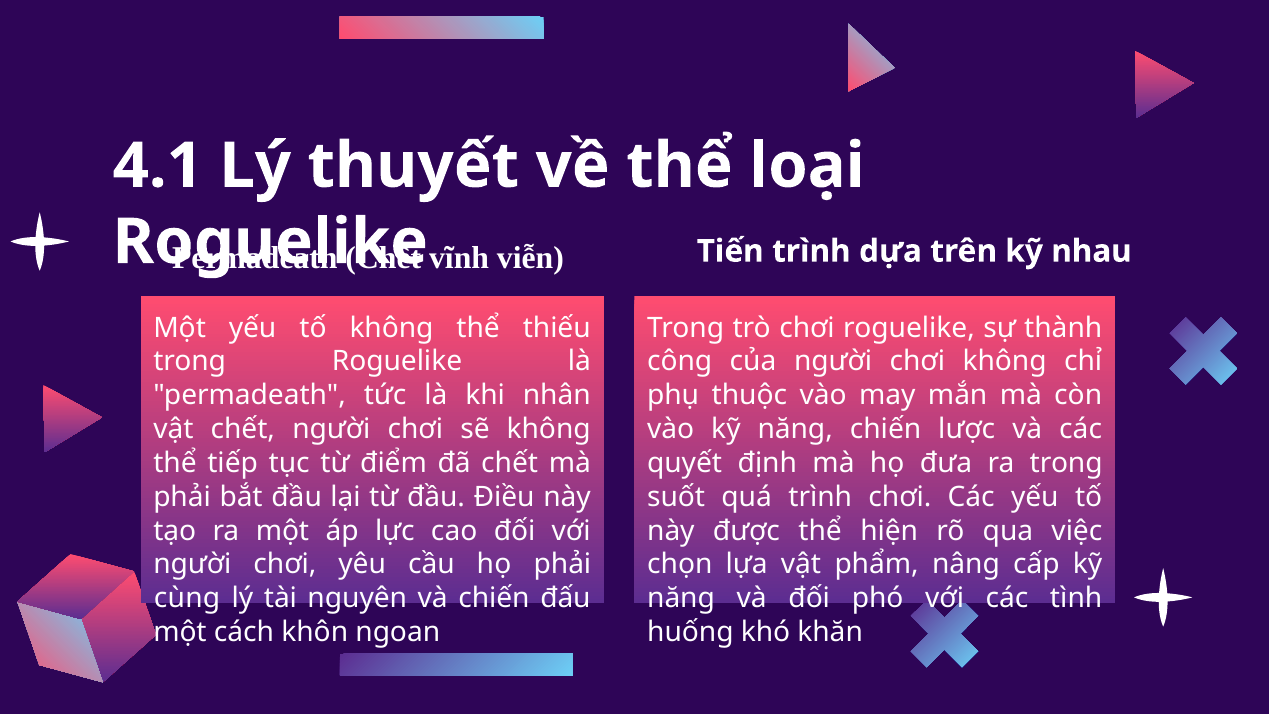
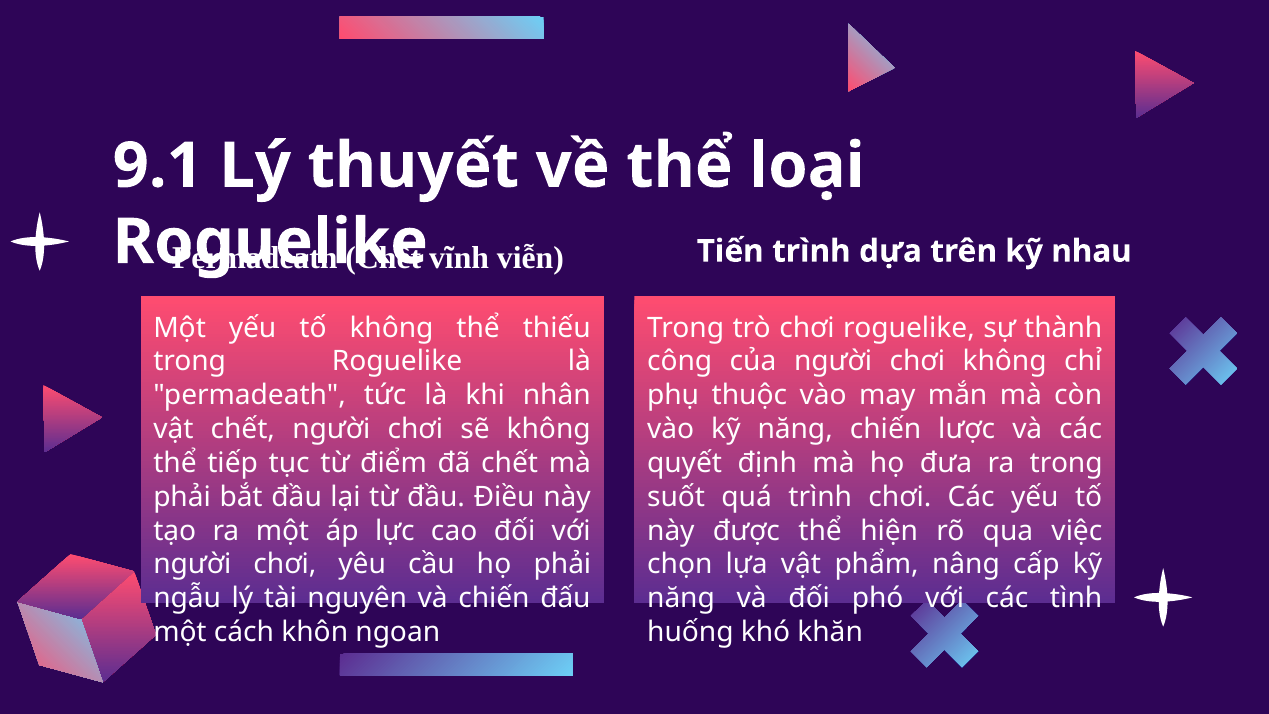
4.1: 4.1 -> 9.1 (158, 166)
cùng: cùng -> ngẫu (187, 598)
